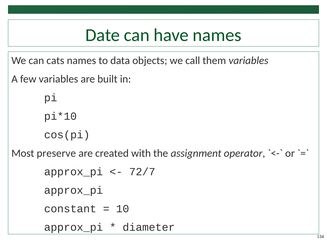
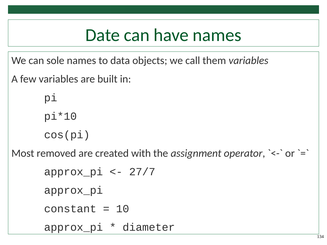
cats: cats -> sole (55, 61)
preserve: preserve -> removed (56, 153)
72/7: 72/7 -> 27/7 (142, 172)
